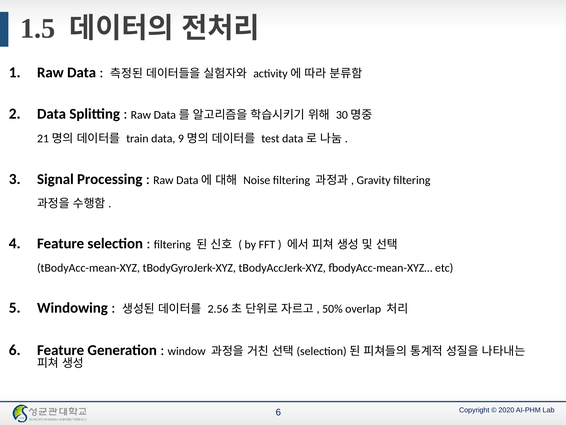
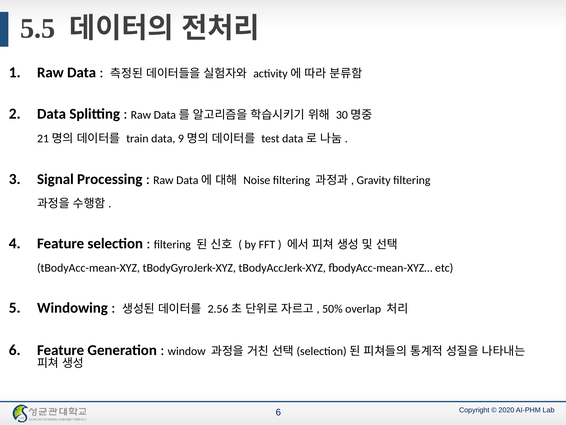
1.5: 1.5 -> 5.5 (38, 28)
